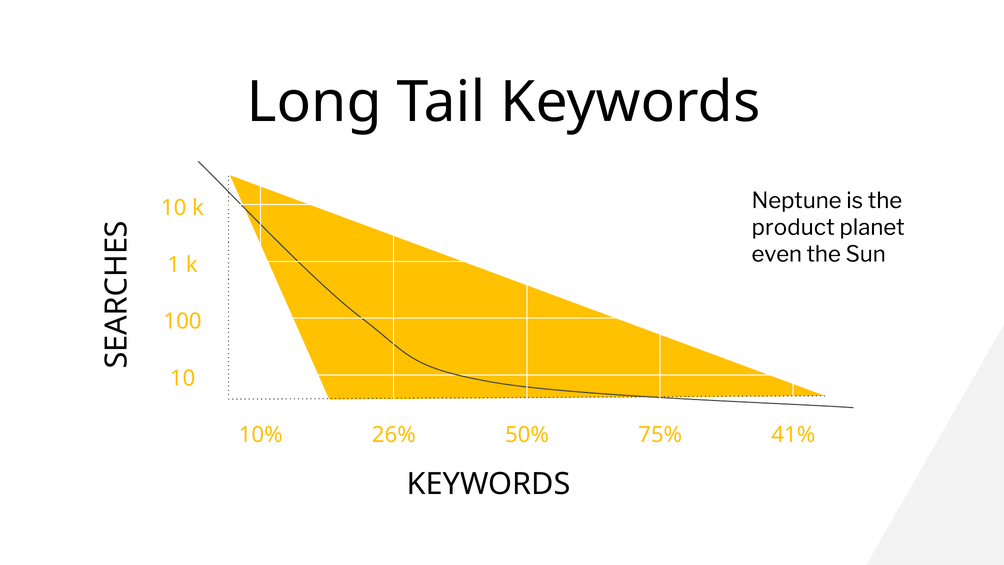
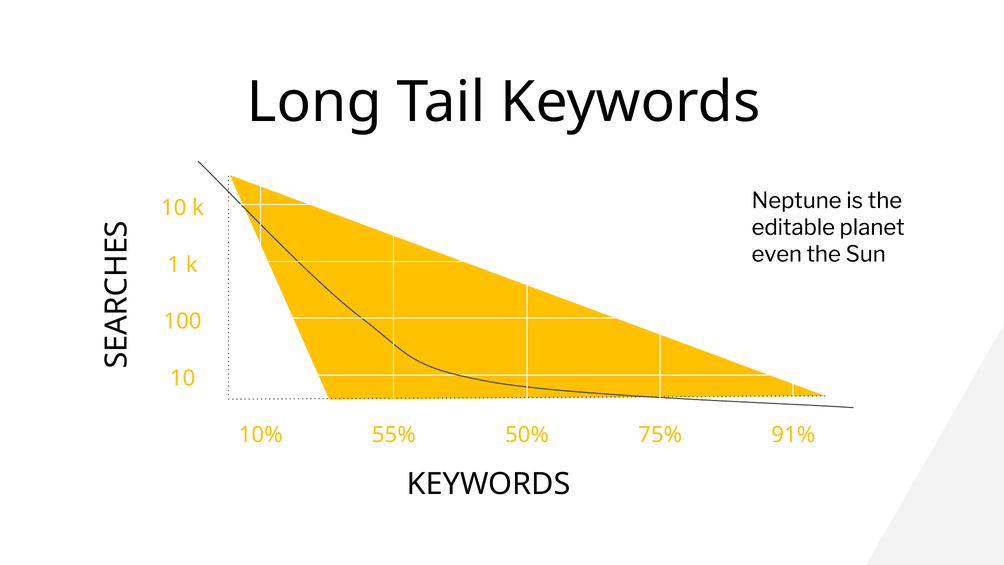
product: product -> editable (793, 227)
26%: 26% -> 55% (394, 435)
41%: 41% -> 91% (793, 435)
